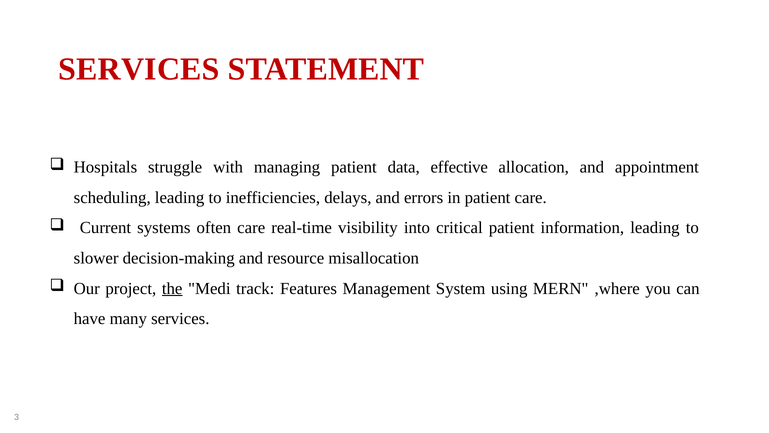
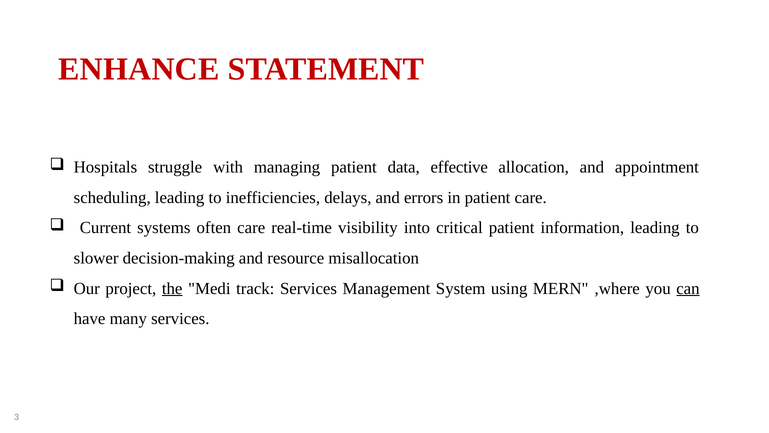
SERVICES: SERVICES -> ENHANCE (139, 69)
track Features: Features -> Services (308, 288)
can underline: none -> present (688, 288)
